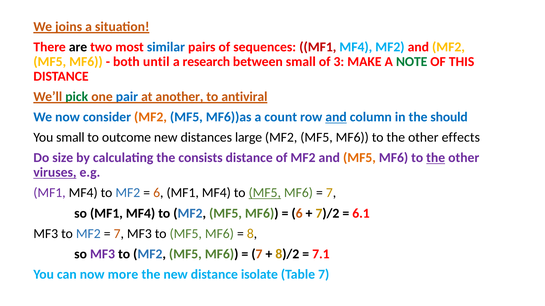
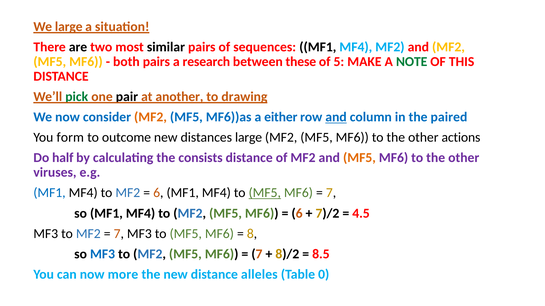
We joins: joins -> large (69, 27)
similar colour: blue -> black (166, 47)
MF1 colour: red -> black (318, 47)
both until: until -> pairs (156, 62)
between small: small -> these (301, 62)
3: 3 -> 5 (339, 62)
pair colour: blue -> black (127, 97)
antiviral: antiviral -> drawing (244, 97)
count: count -> either (281, 117)
should: should -> paired (449, 117)
You small: small -> form (70, 138)
effects: effects -> actions (461, 138)
size: size -> half (63, 158)
the underline: present -> none (436, 158)
viruses underline: present -> none (55, 173)
MF1 colour: purple -> blue (49, 193)
6.1: 6.1 -> 4.5 (361, 214)
MF3 colour: purple -> blue (103, 254)
7.1: 7.1 -> 8.5 (321, 254)
isolate: isolate -> alleles (259, 275)
Table 7: 7 -> 0 (324, 275)
